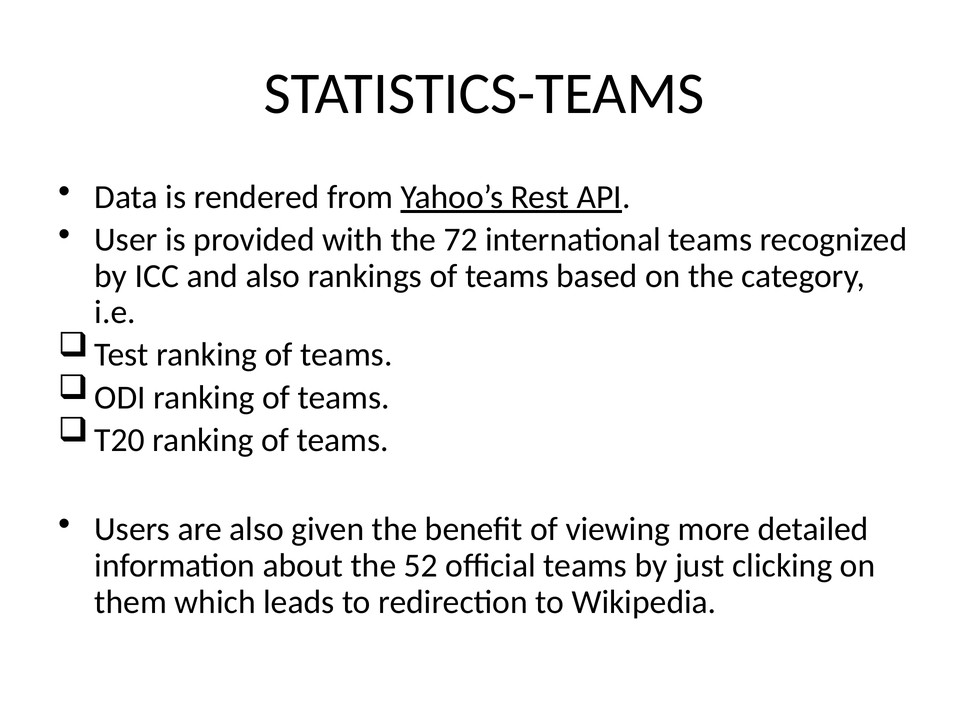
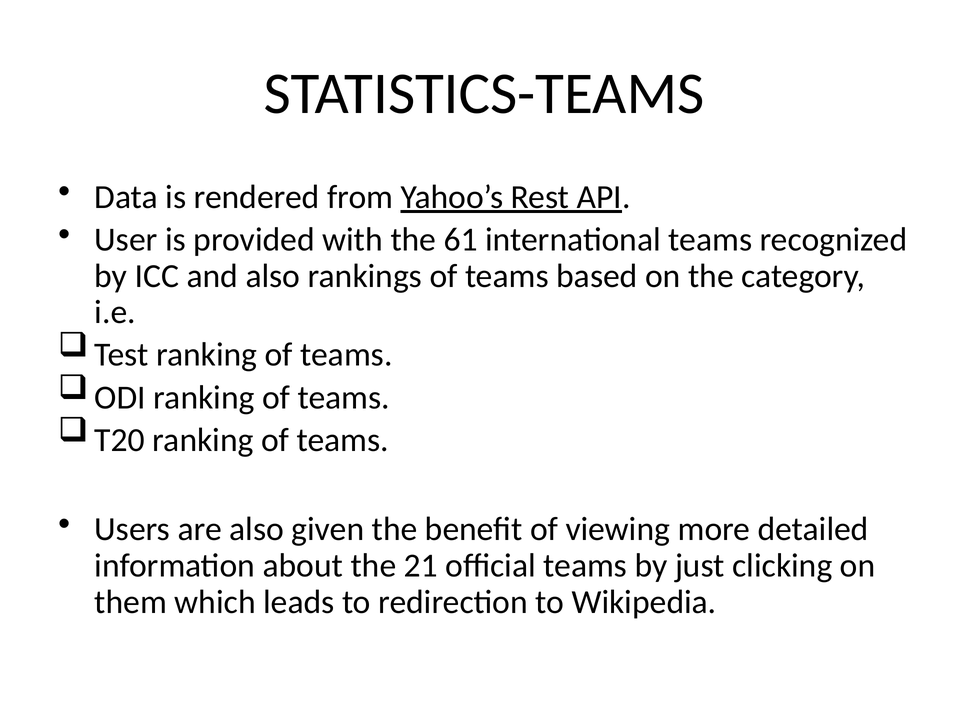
72: 72 -> 61 (461, 240)
52: 52 -> 21 (421, 565)
